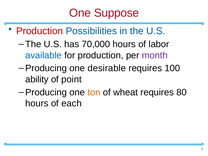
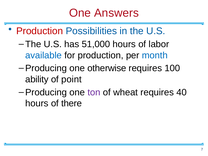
Suppose: Suppose -> Answers (116, 13)
70,000: 70,000 -> 51,000 (96, 44)
month colour: purple -> blue (155, 55)
desirable: desirable -> otherwise (107, 68)
ton colour: orange -> purple (94, 92)
80: 80 -> 40 (182, 92)
each: each -> there (72, 103)
